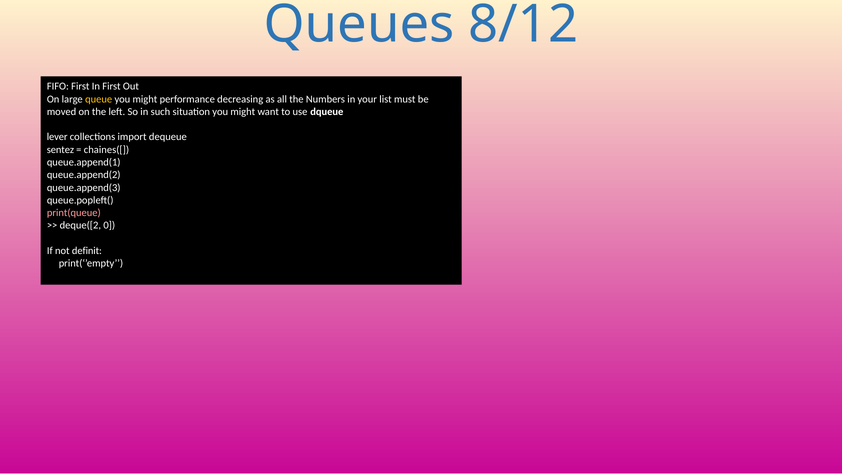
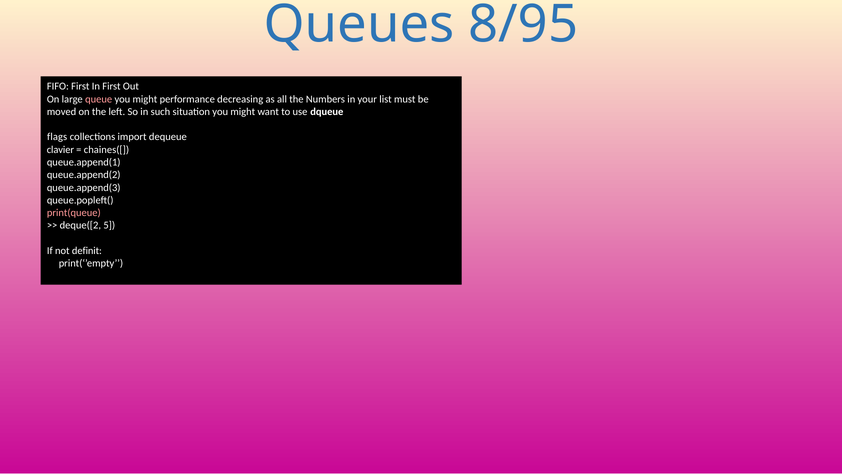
8/12: 8/12 -> 8/95 (523, 24)
queue colour: yellow -> pink (99, 99)
lever: lever -> flags (57, 137)
sentez: sentez -> clavier (60, 150)
0: 0 -> 5 (109, 225)
